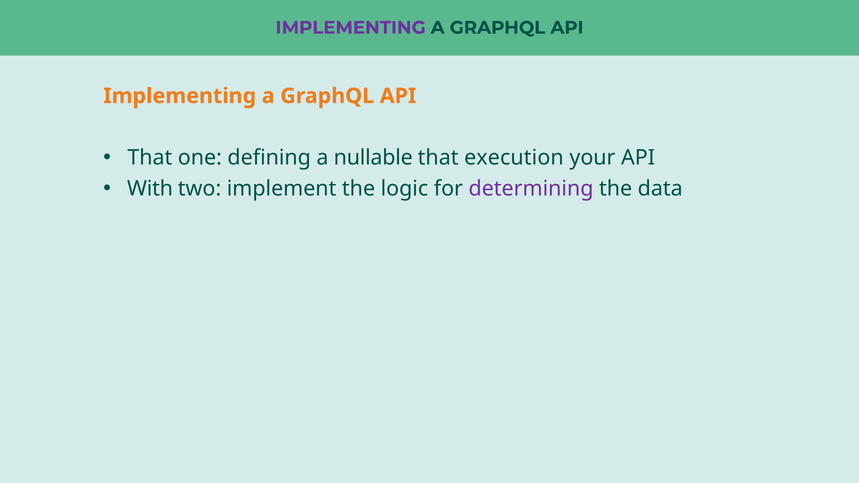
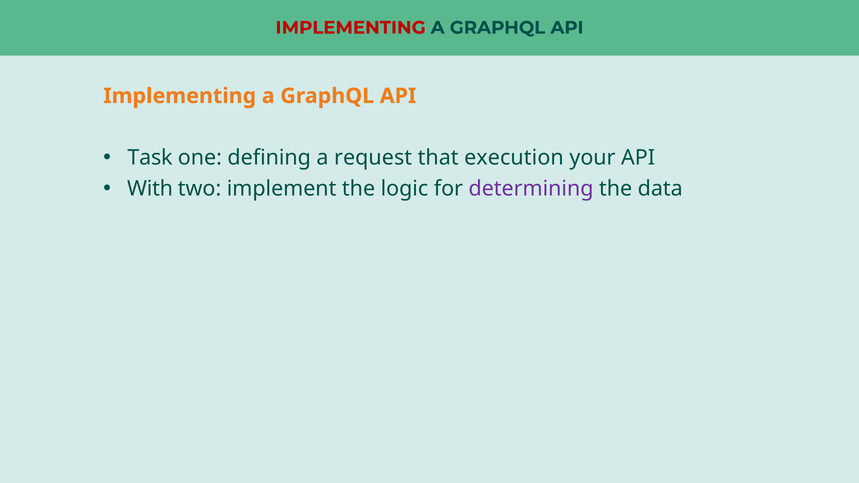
IMPLEMENTING colour: purple -> red (351, 28)
That: That -> Task (150, 158)
nullable: nullable -> request (373, 158)
